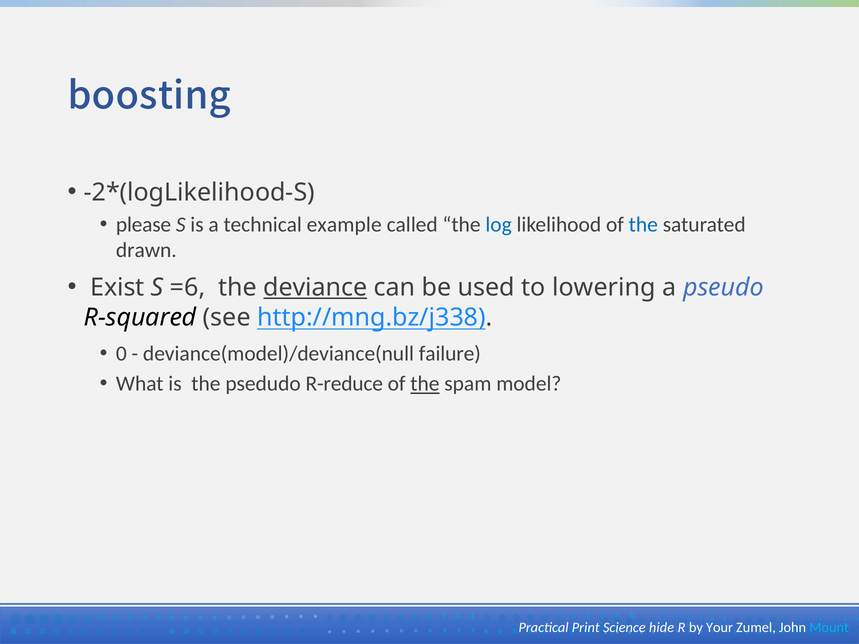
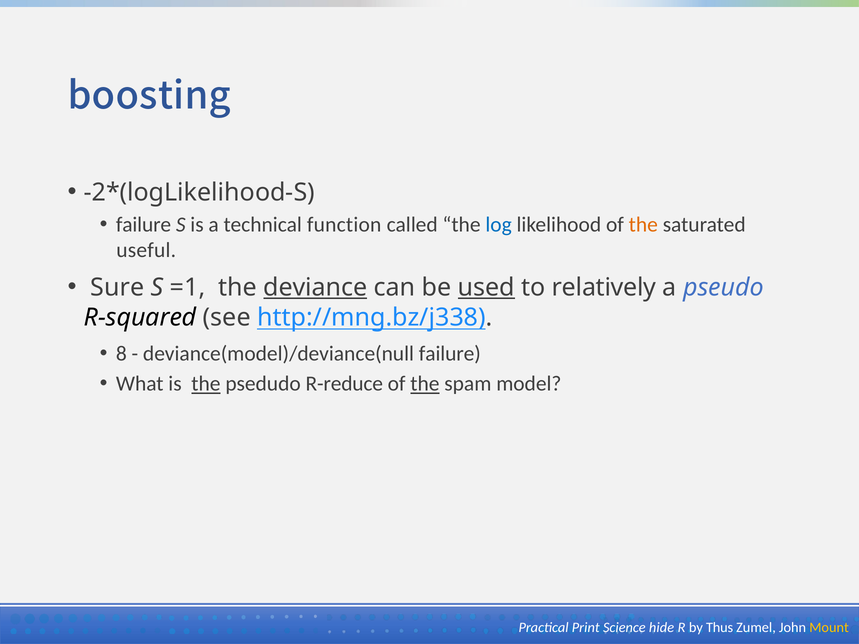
please: please -> failure (144, 225)
example: example -> function (344, 225)
the colour: blue -> orange (643, 225)
drawn: drawn -> useful (146, 250)
Exist: Exist -> Sure (117, 288)
=6: =6 -> =1 (188, 288)
used underline: none -> present (486, 288)
lowering: lowering -> relatively (604, 288)
0: 0 -> 8 (121, 354)
the underline: none -> present (206, 384)
Your: Your -> Thus (720, 628)
Mount colour: light blue -> yellow (829, 628)
